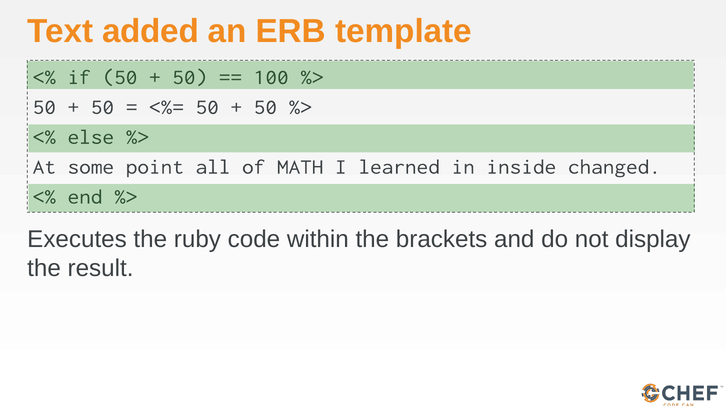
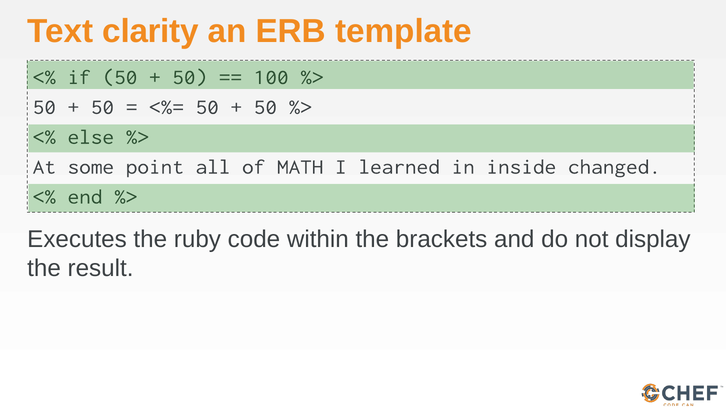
added: added -> clarity (151, 31)
